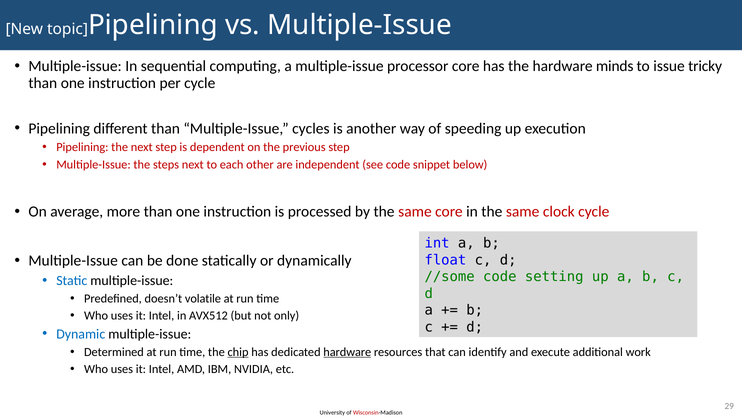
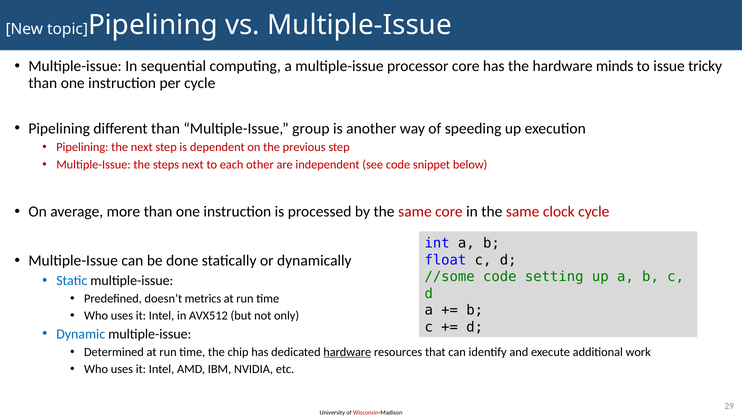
cycles: cycles -> group (311, 128)
volatile: volatile -> metrics (203, 298)
chip underline: present -> none (238, 351)
